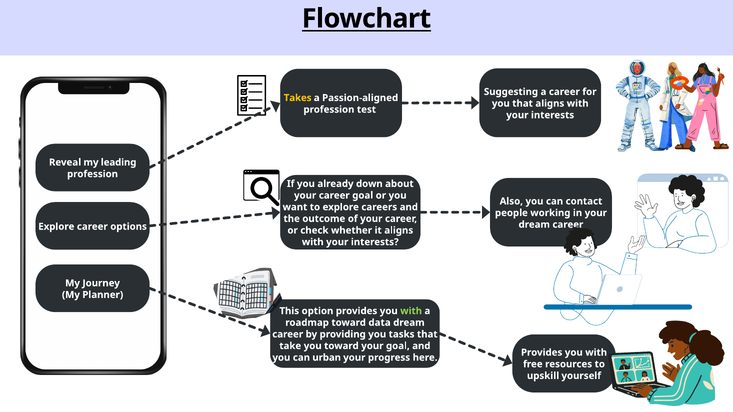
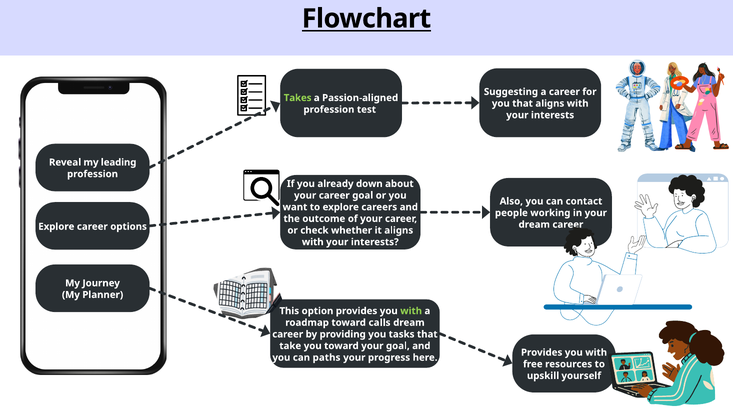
Takes colour: yellow -> light green (298, 98)
data: data -> calls (380, 323)
urban: urban -> paths (327, 358)
